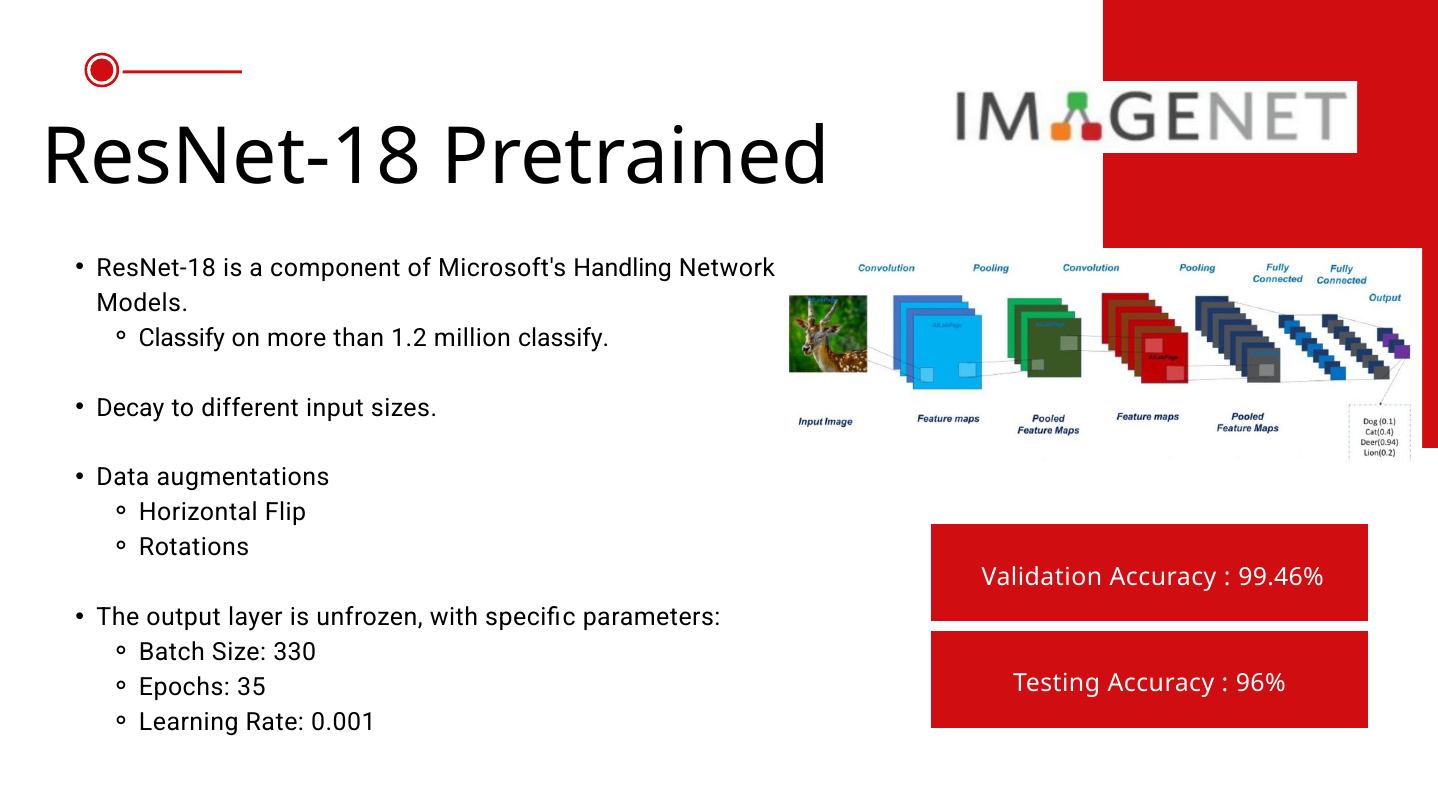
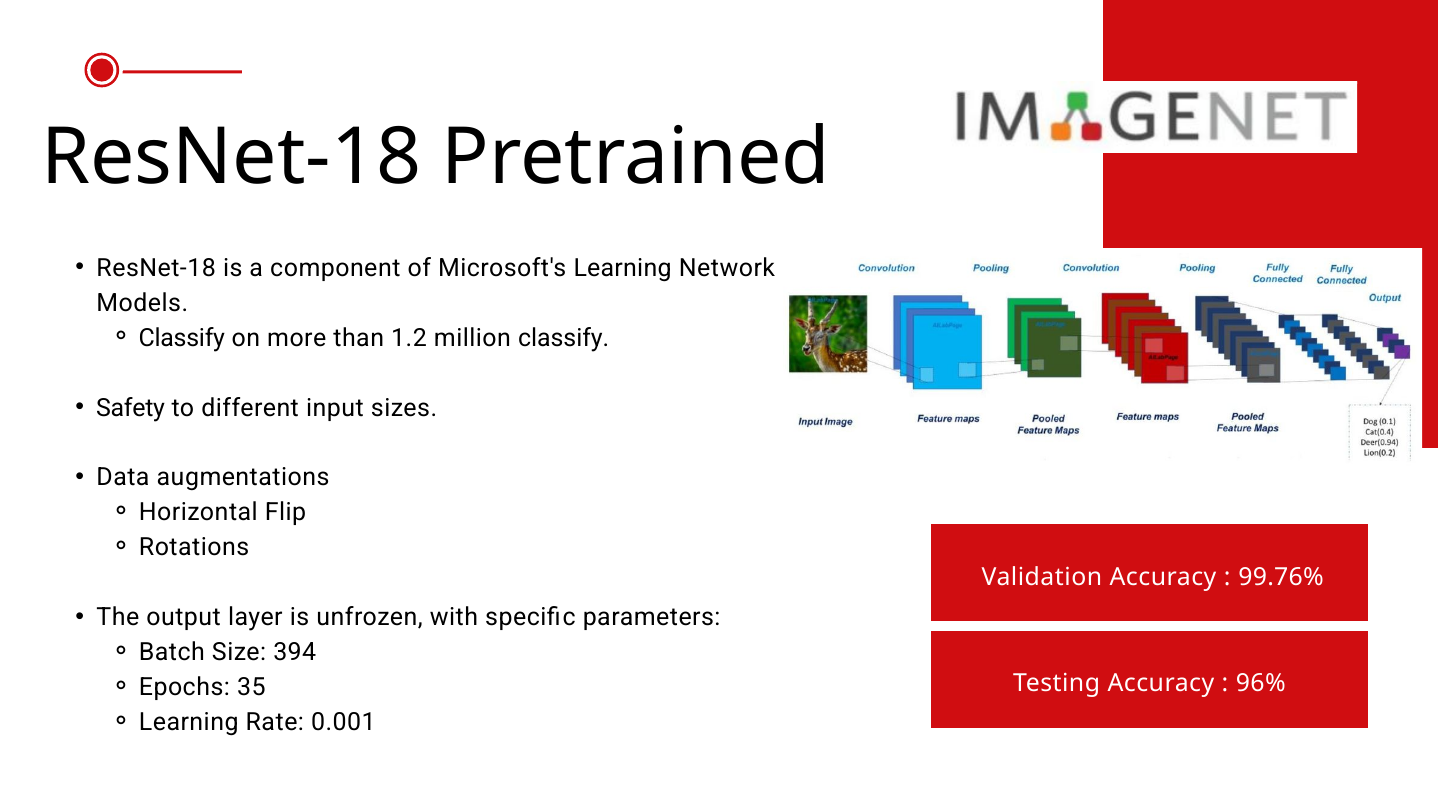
Microsoft's Handling: Handling -> Learning (623, 268)
Decay: Decay -> Safety (131, 408)
99.46%: 99.46% -> 99.76% (1281, 577)
330: 330 -> 394 (295, 652)
